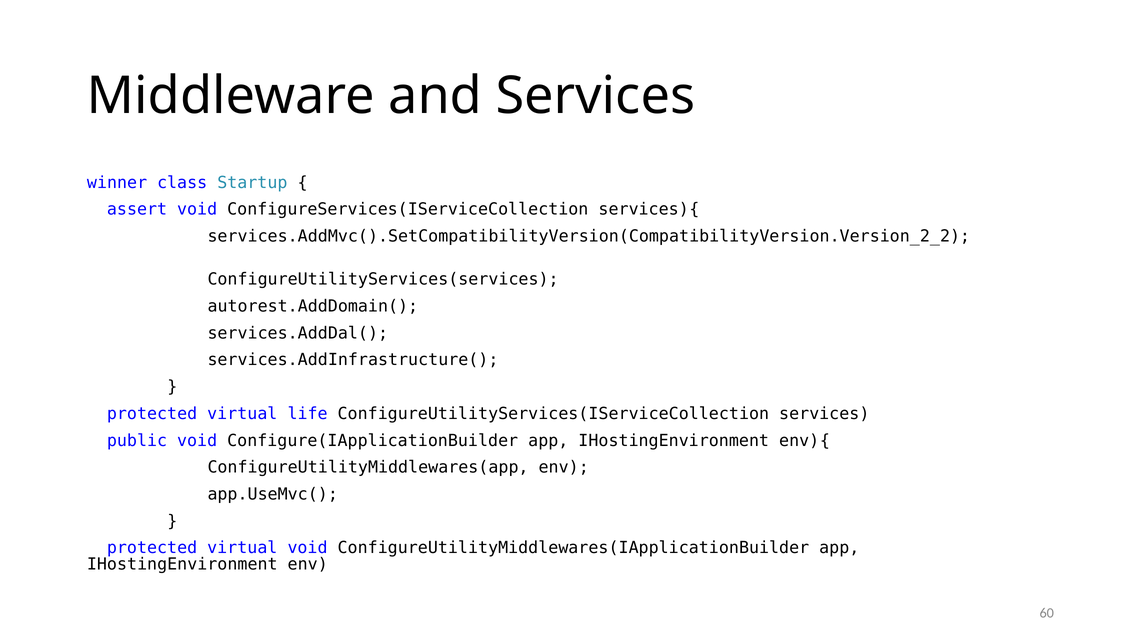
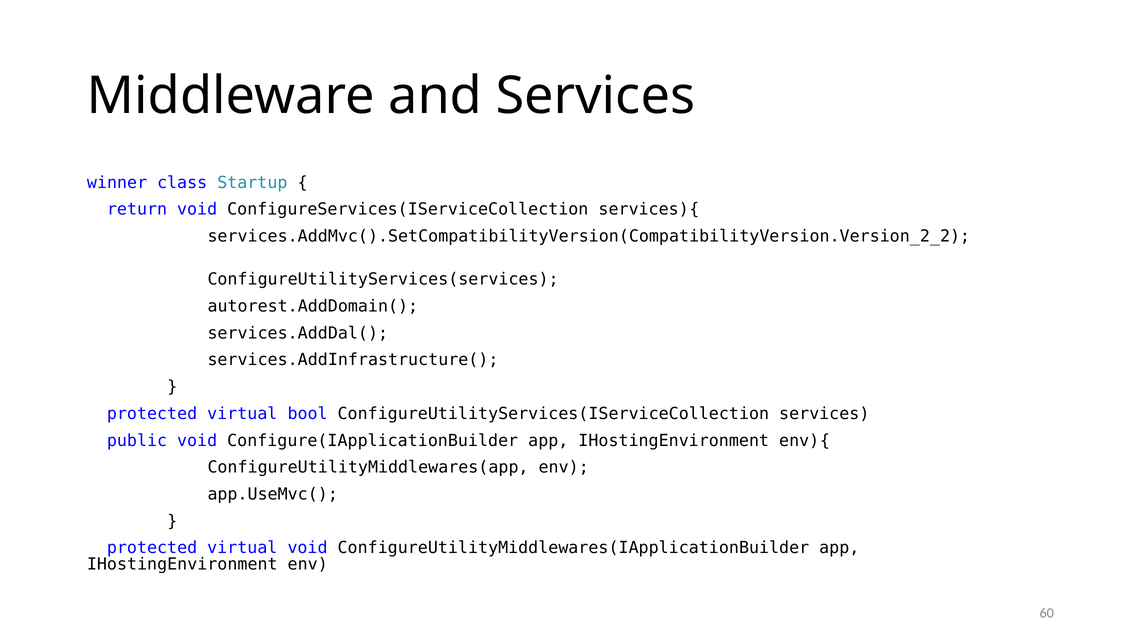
assert: assert -> return (137, 209)
life: life -> bool (308, 414)
